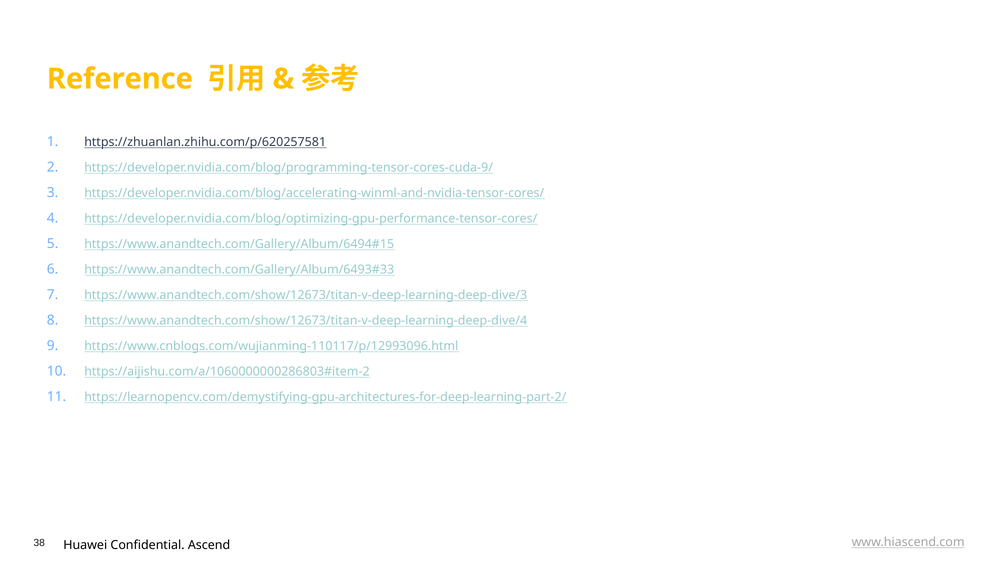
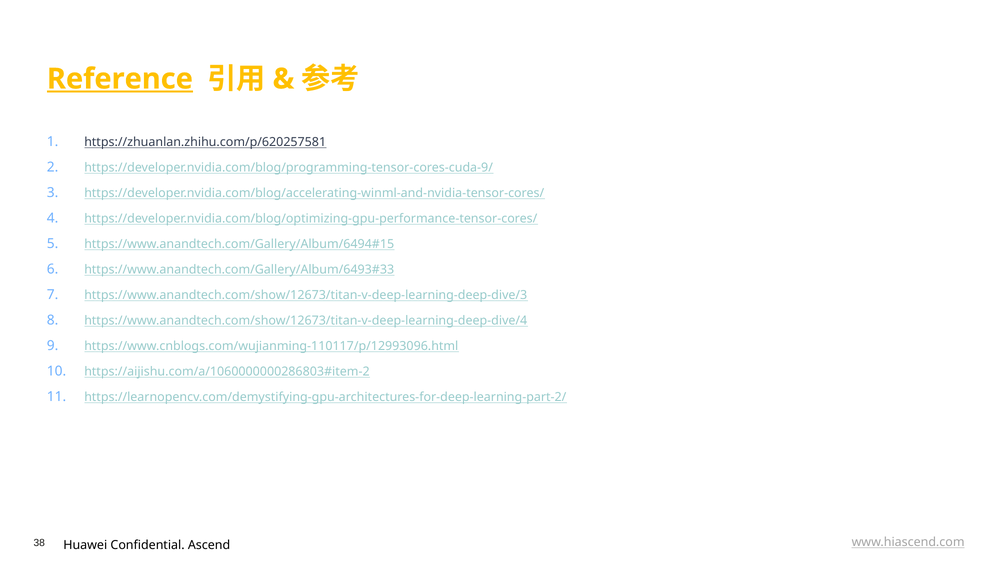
Reference underline: none -> present (120, 79)
